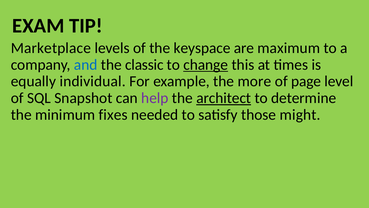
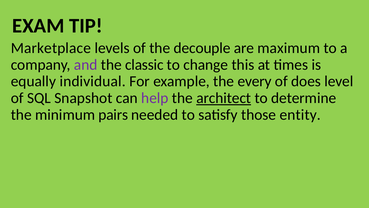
keyspace: keyspace -> decouple (202, 48)
and colour: blue -> purple (86, 65)
change underline: present -> none (206, 65)
more: more -> every (255, 81)
page: page -> does (306, 81)
fixes: fixes -> pairs (113, 114)
might: might -> entity (300, 114)
